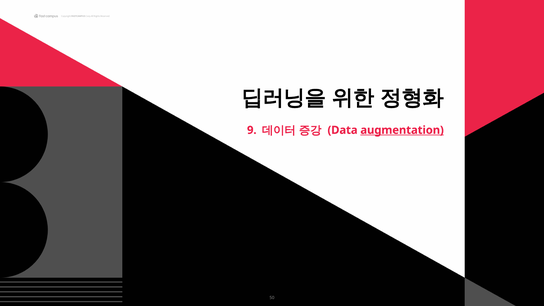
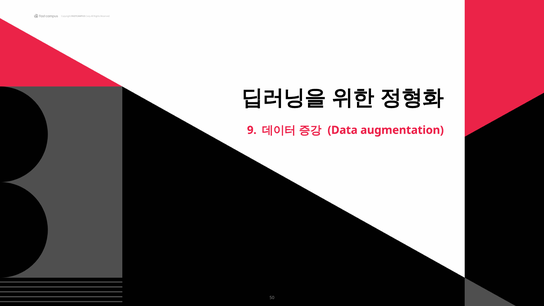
augmentation underline: present -> none (402, 130)
